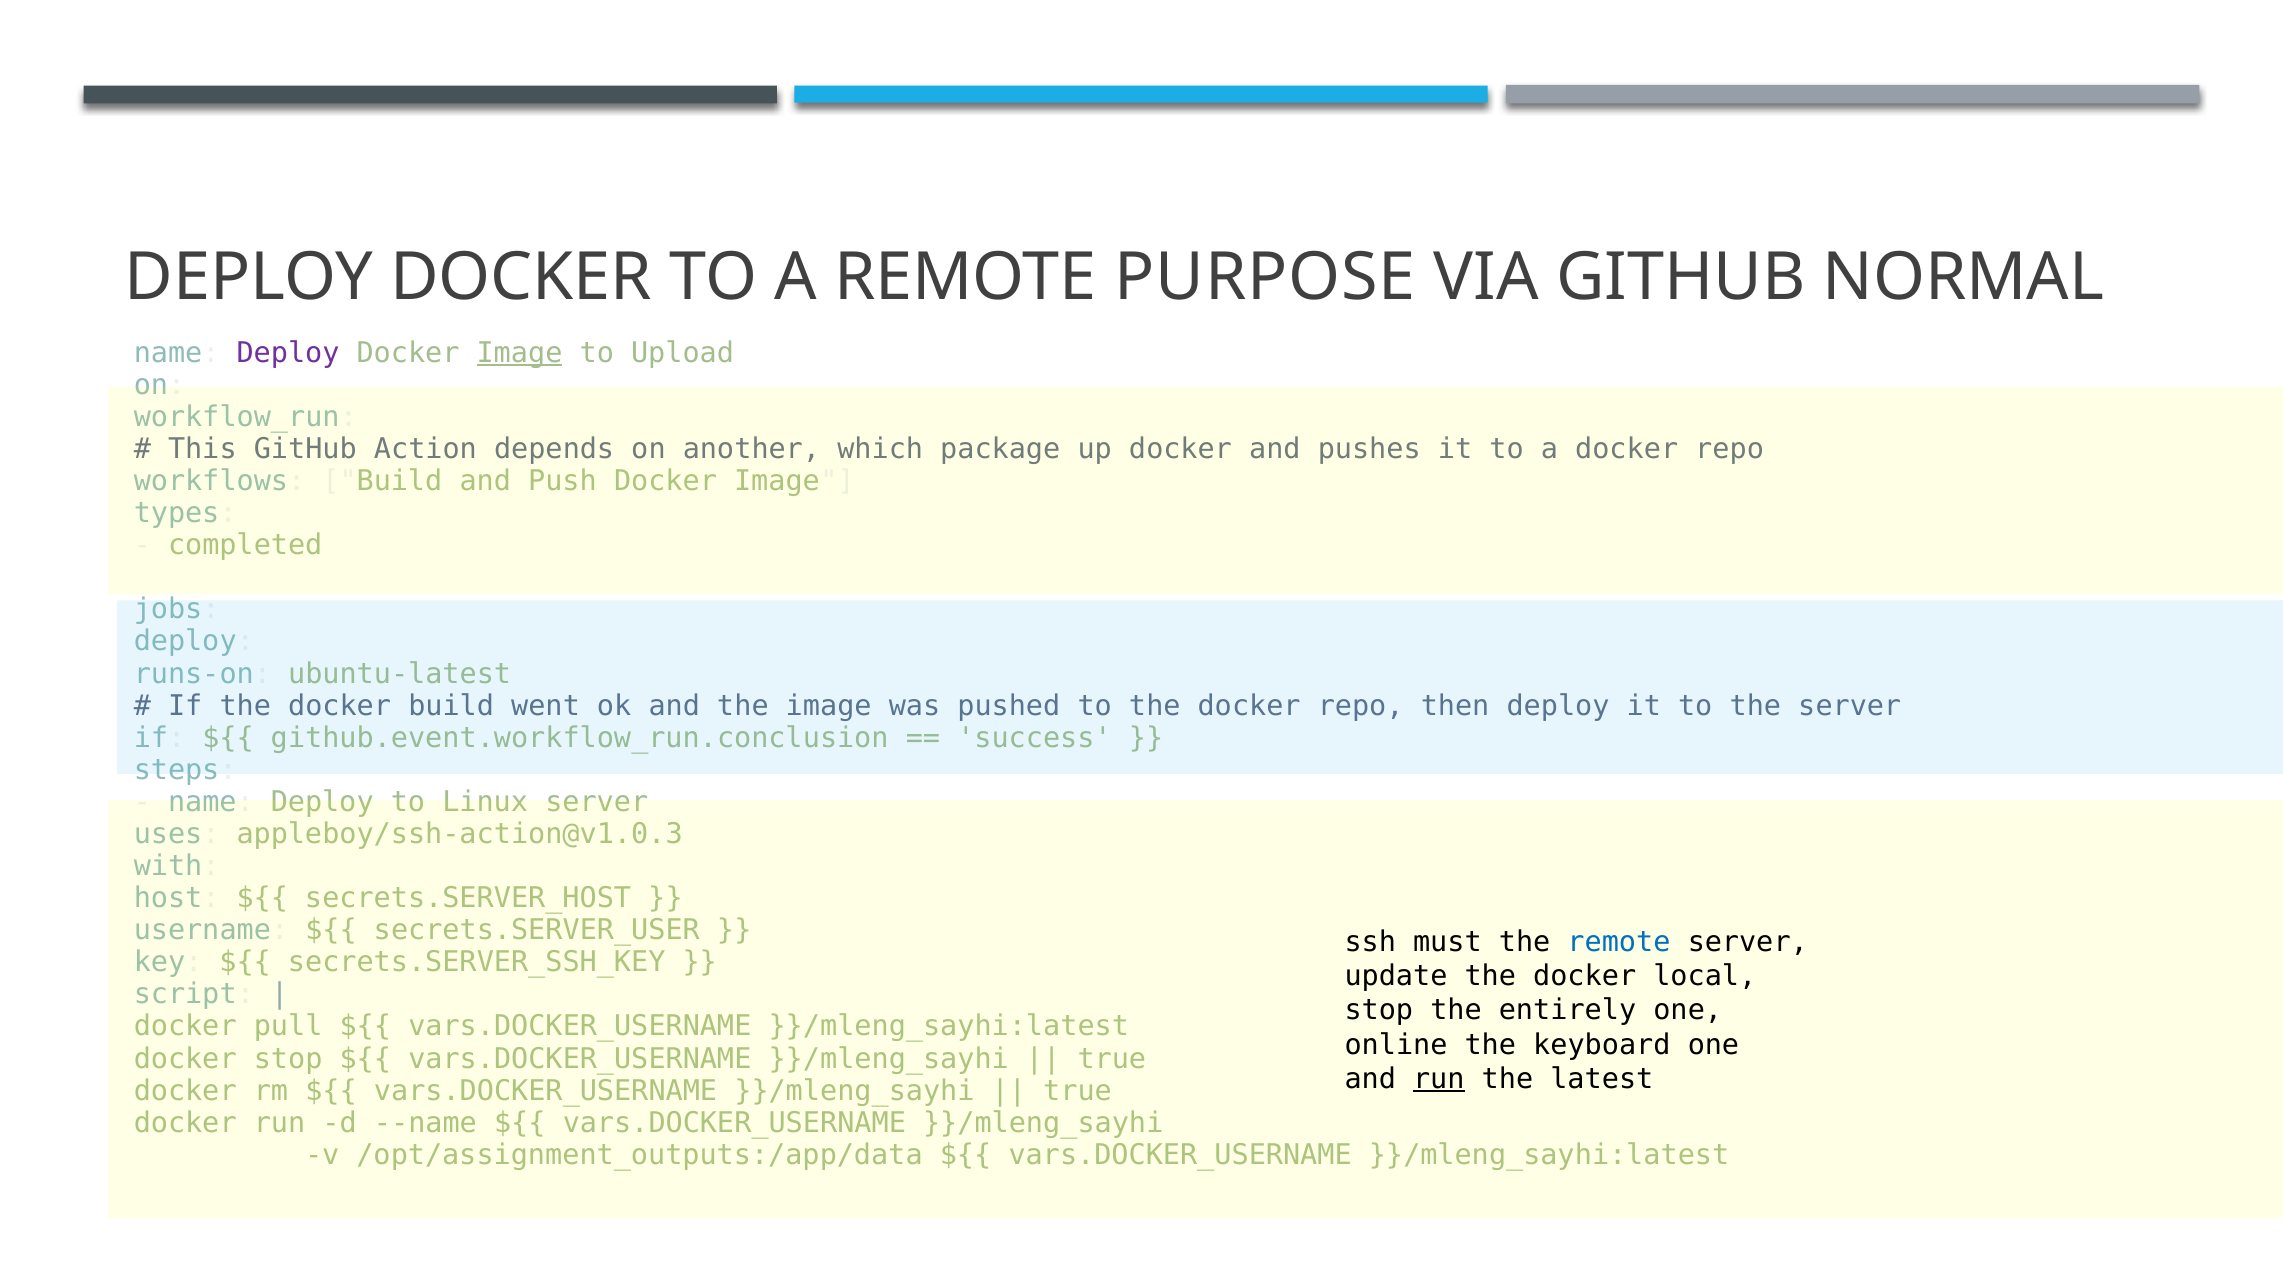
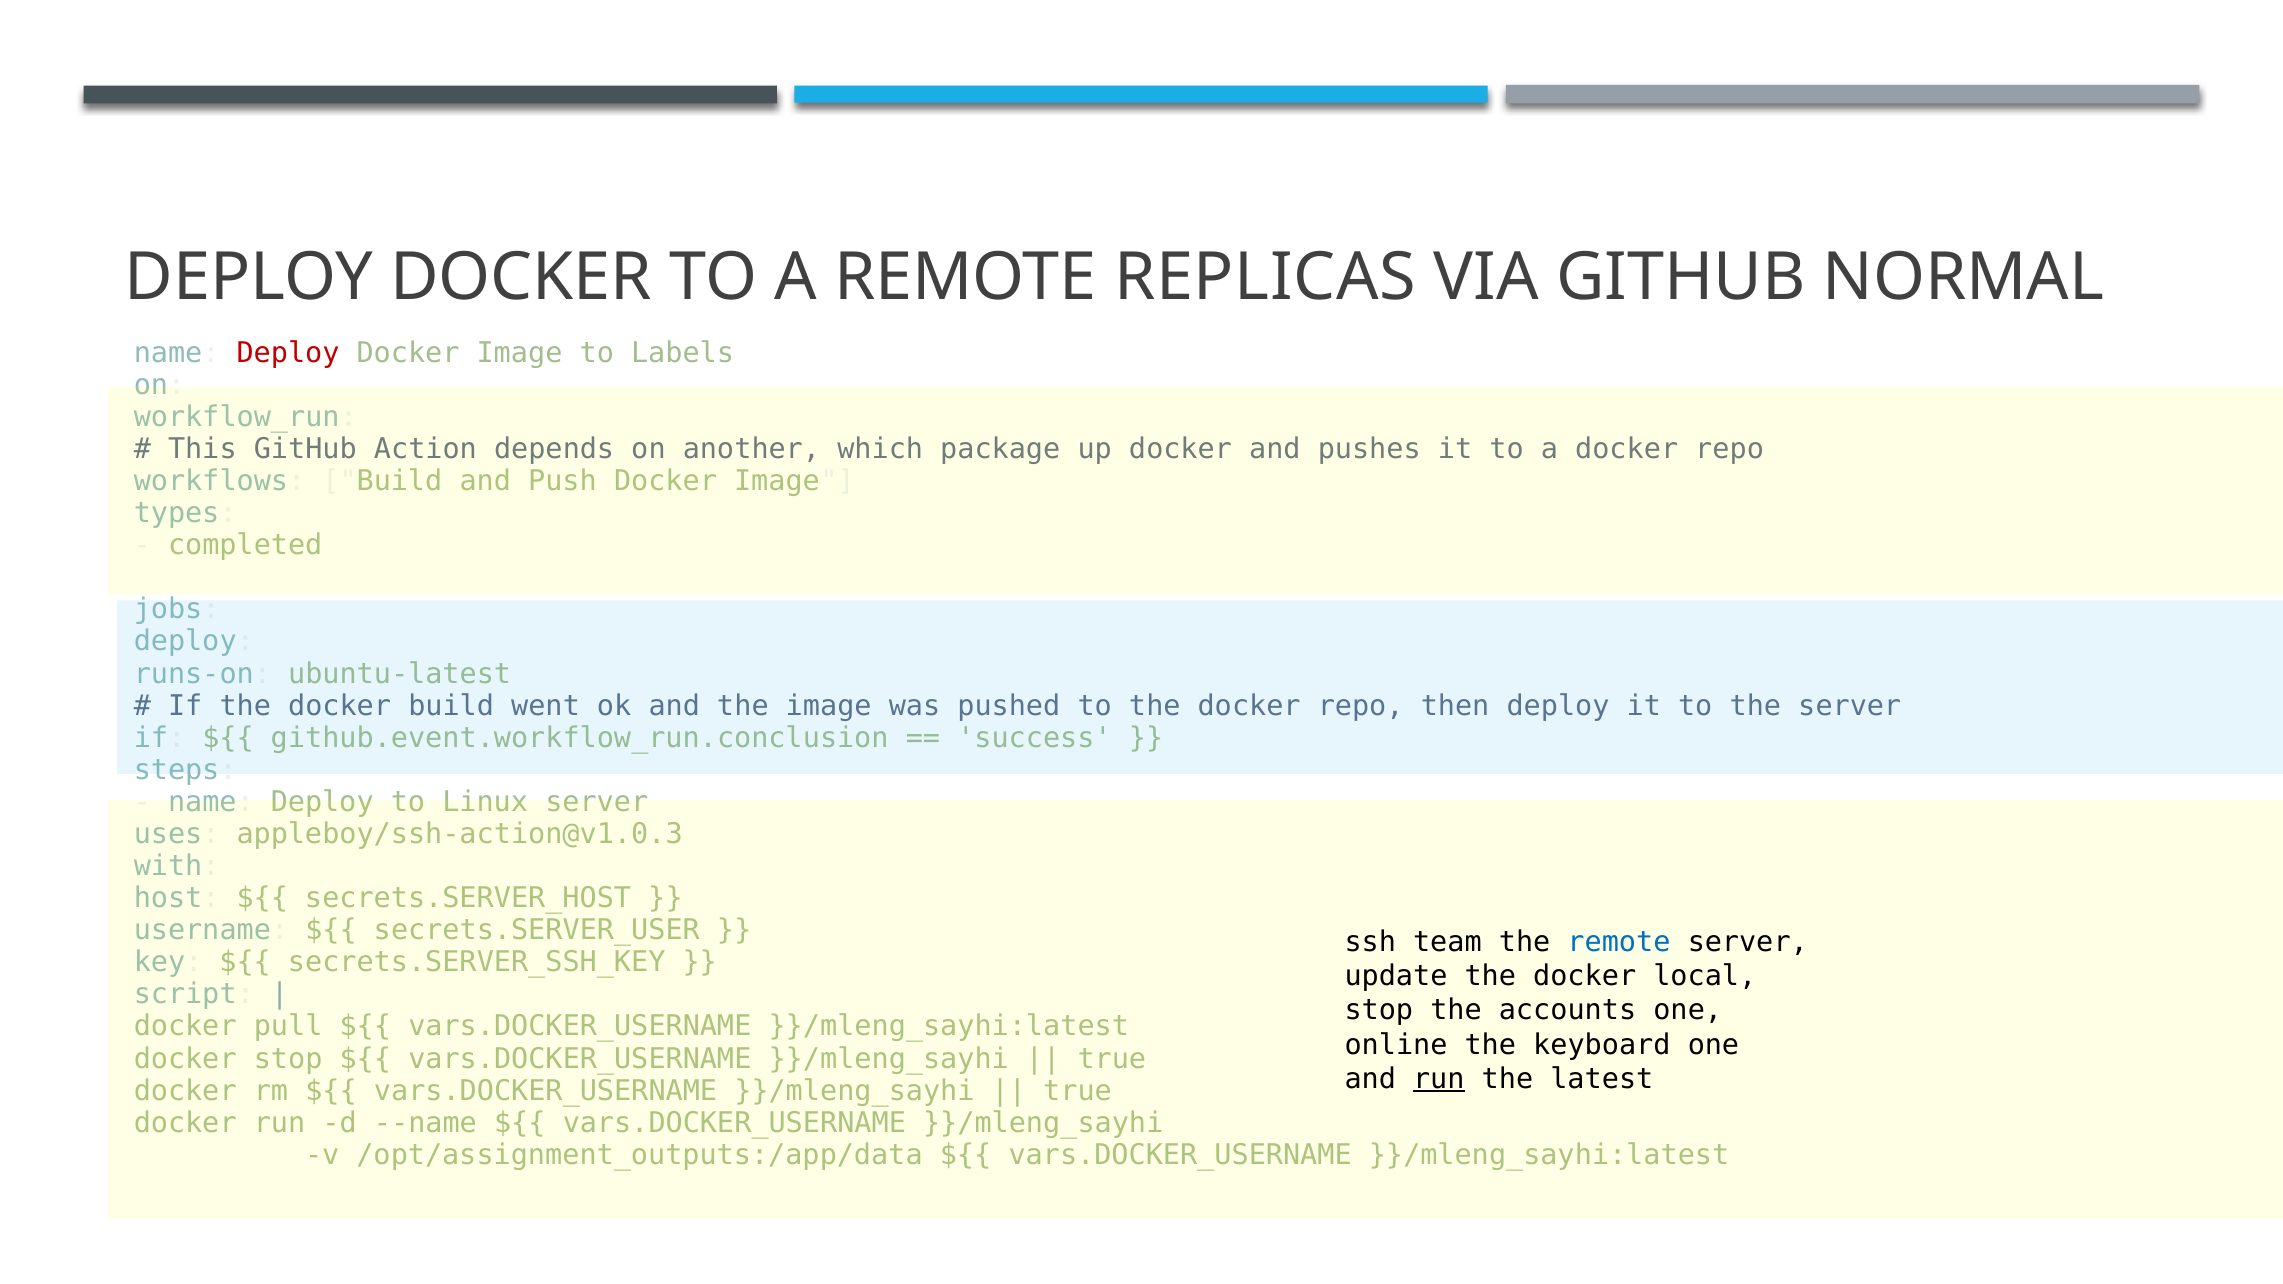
PURPOSE: PURPOSE -> REPLICAS (1265, 278)
Deploy colour: purple -> red (288, 353)
Image underline: present -> none (519, 353)
Upload: Upload -> Labels (683, 353)
must: must -> team (1447, 942)
entirely: entirely -> accounts (1568, 1011)
